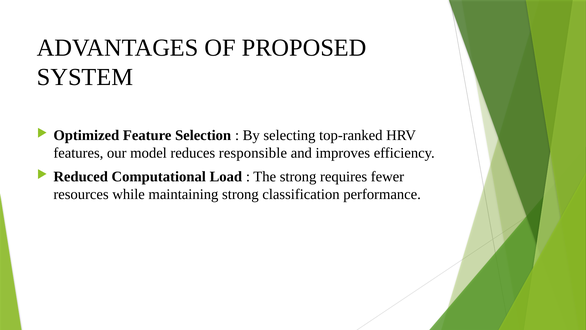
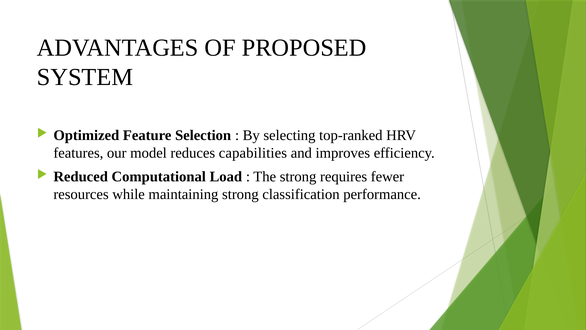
responsible: responsible -> capabilities (253, 153)
